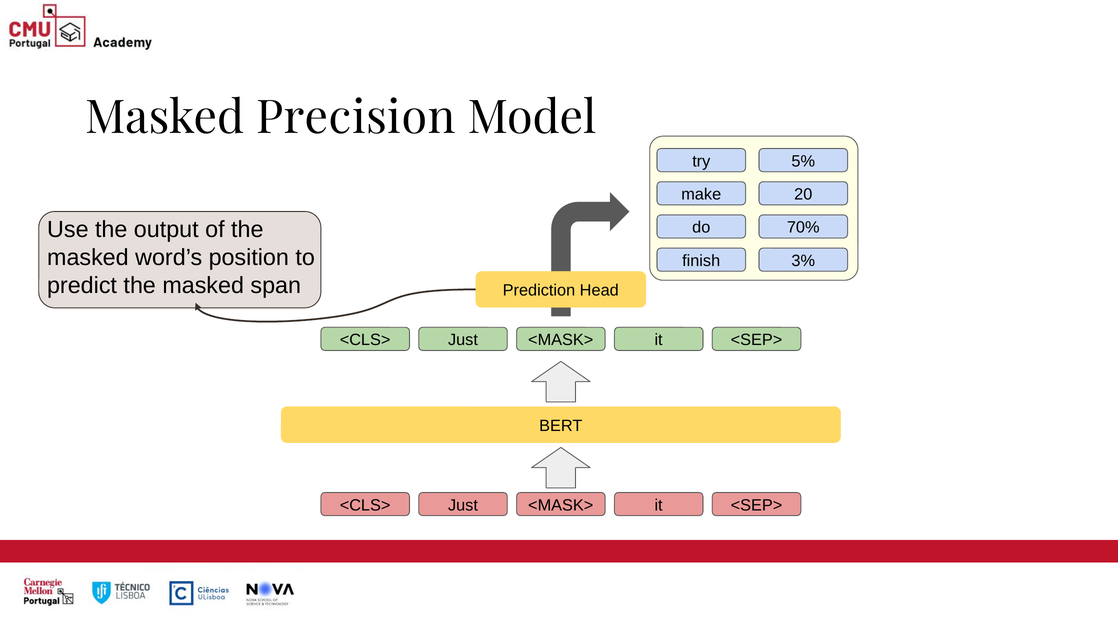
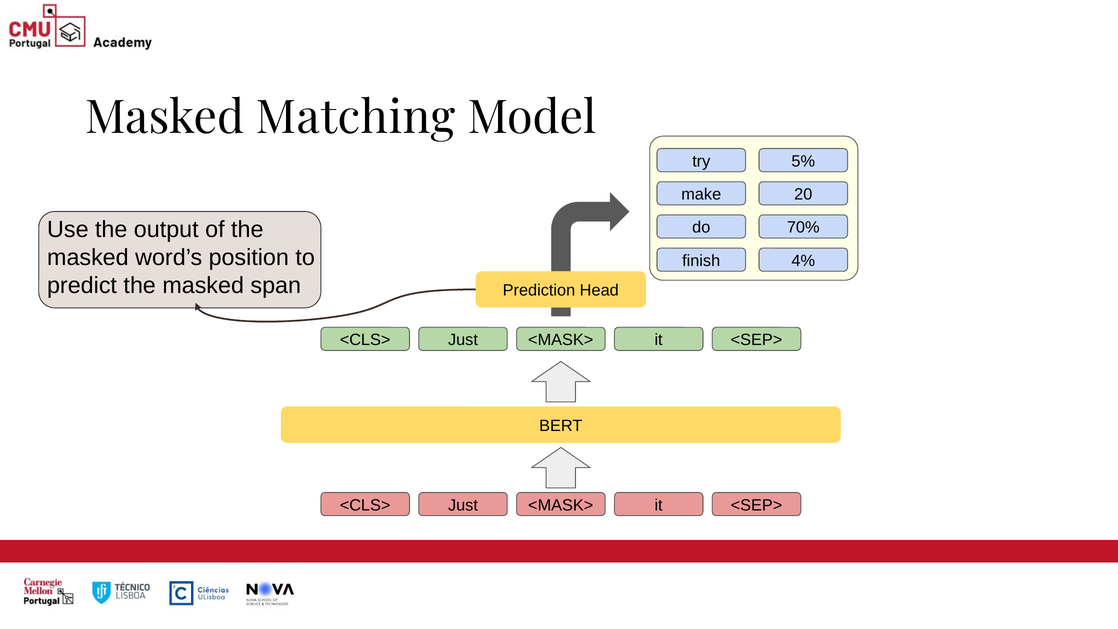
Precision: Precision -> Matching (356, 118)
3%: 3% -> 4% (803, 261)
